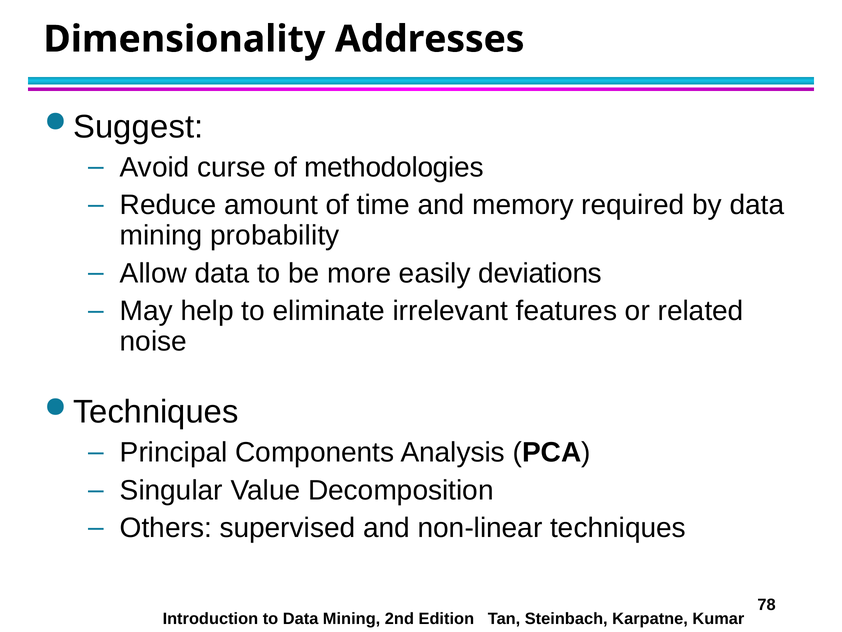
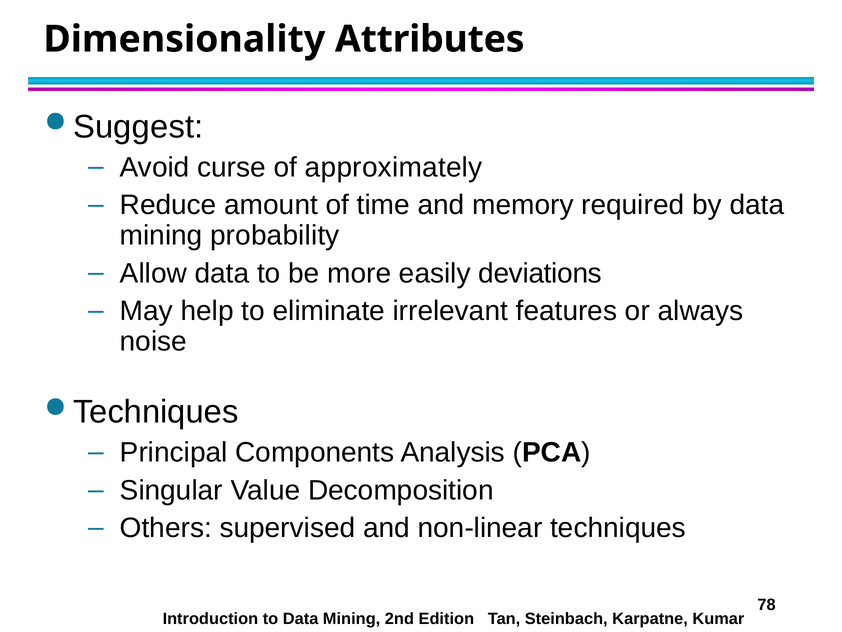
Addresses: Addresses -> Attributes (430, 39)
methodologies: methodologies -> approximately (394, 167)
related: related -> always (701, 311)
